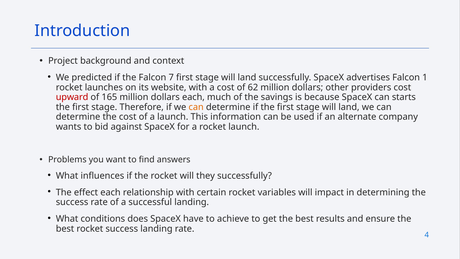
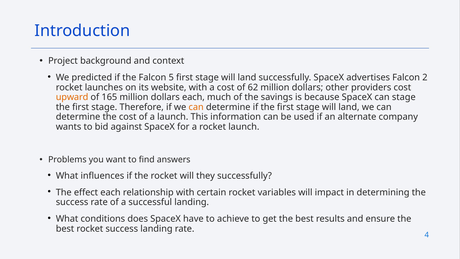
7: 7 -> 5 (171, 77)
1: 1 -> 2 (425, 77)
upward colour: red -> orange (72, 97)
can starts: starts -> stage (404, 97)
